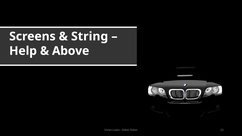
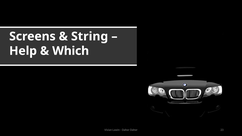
Above: Above -> Which (71, 51)
